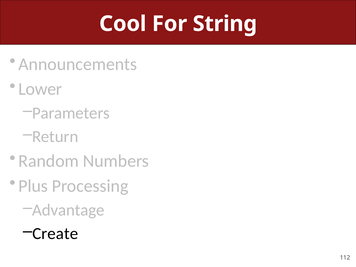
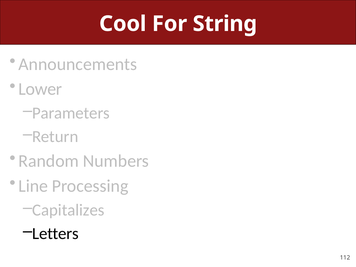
Plus: Plus -> Line (33, 186)
Advantage: Advantage -> Capitalizes (68, 210)
Create: Create -> Letters (55, 234)
